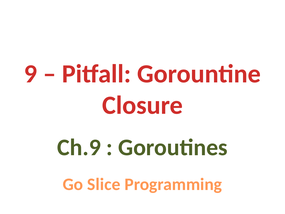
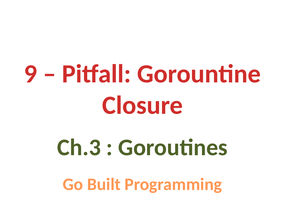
Ch.9: Ch.9 -> Ch.3 (79, 147)
Slice: Slice -> Built (104, 184)
